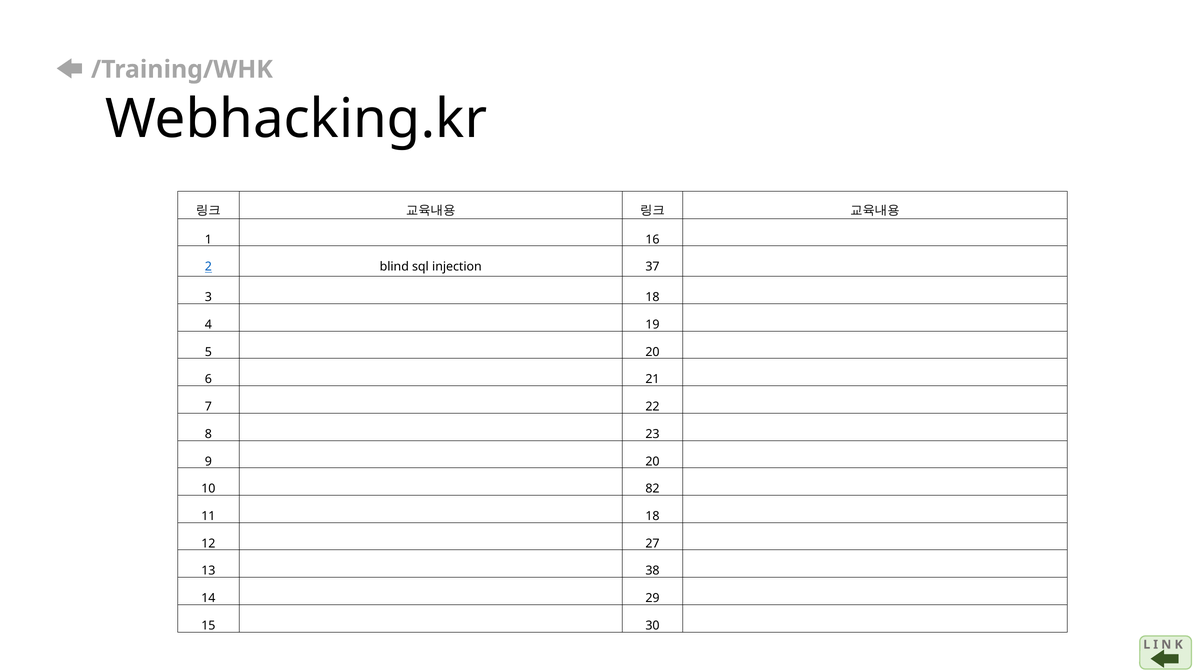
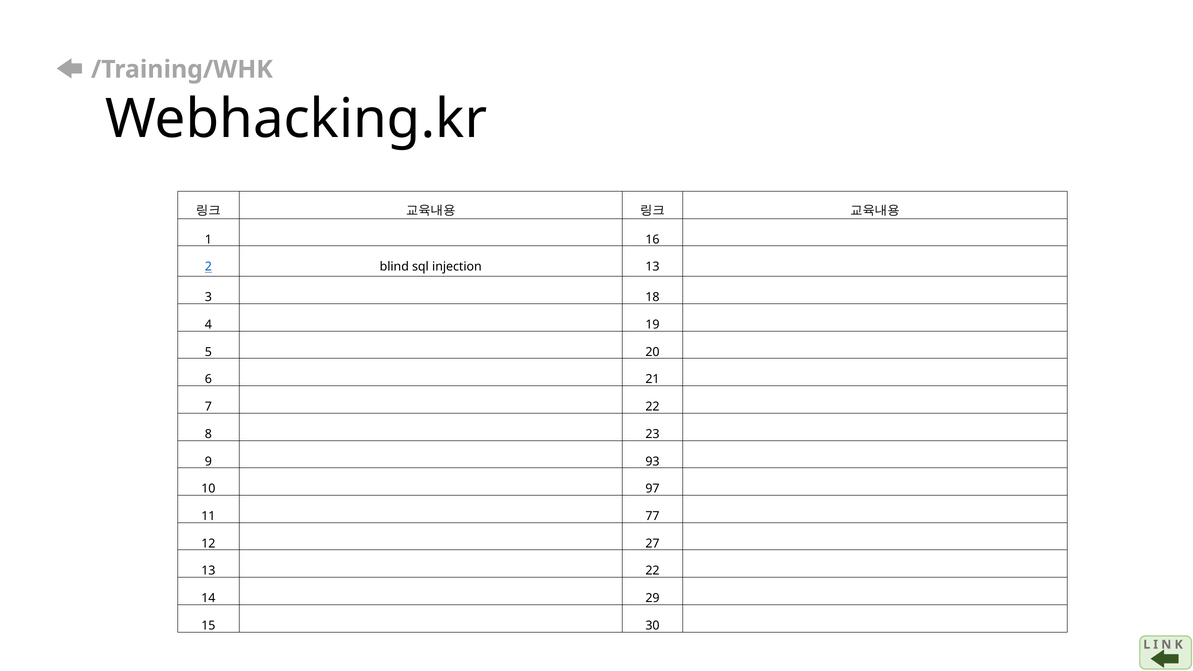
injection 37: 37 -> 13 (652, 267)
9 20: 20 -> 93 (652, 461)
82: 82 -> 97 (652, 489)
11 18: 18 -> 77 (652, 516)
13 38: 38 -> 22 (652, 571)
